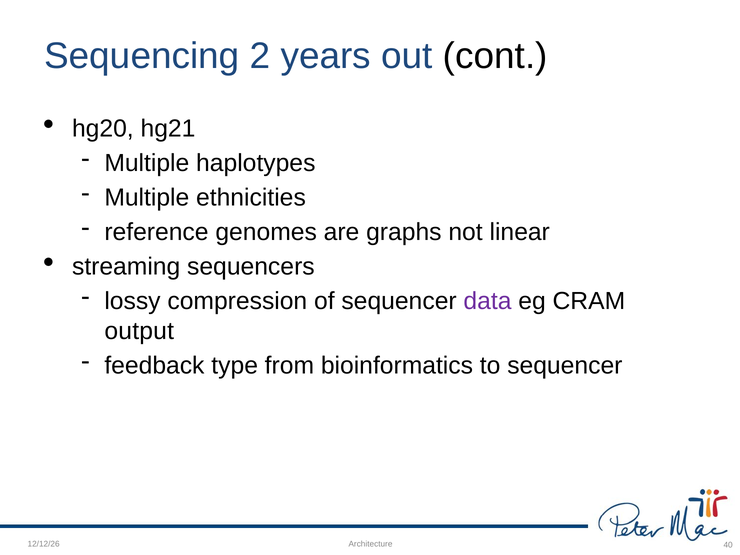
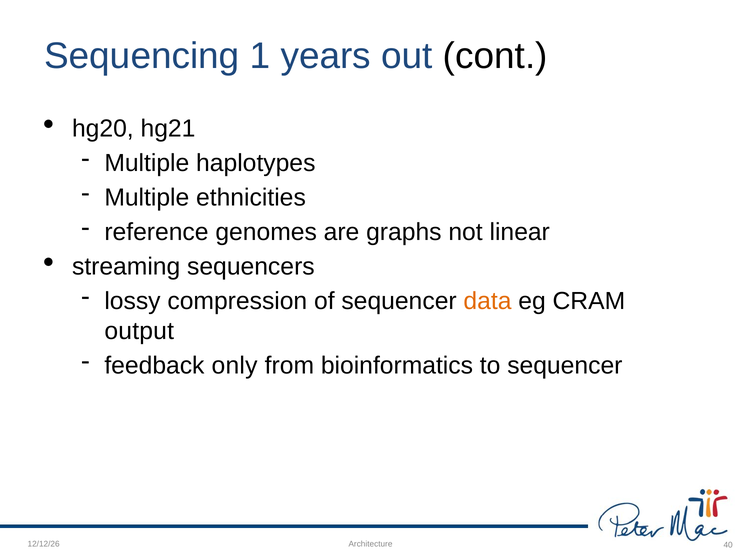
2: 2 -> 1 (260, 56)
data colour: purple -> orange (487, 301)
type: type -> only (235, 365)
